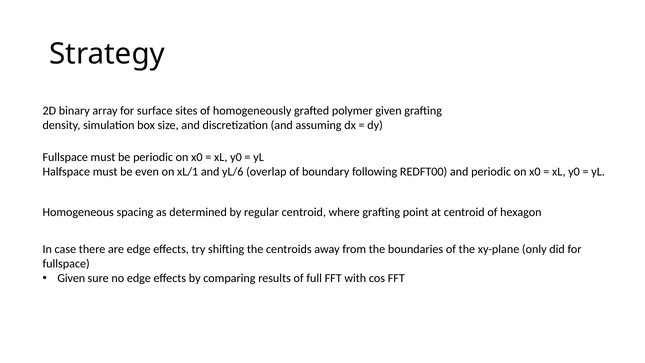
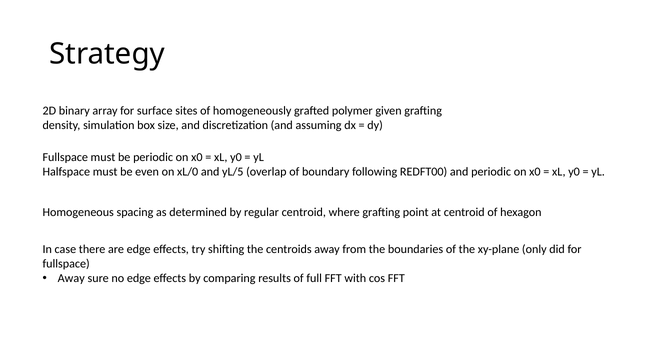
xL/1: xL/1 -> xL/0 (188, 172)
yL/6: yL/6 -> yL/5 (233, 172)
Given: Given -> Away (71, 278)
